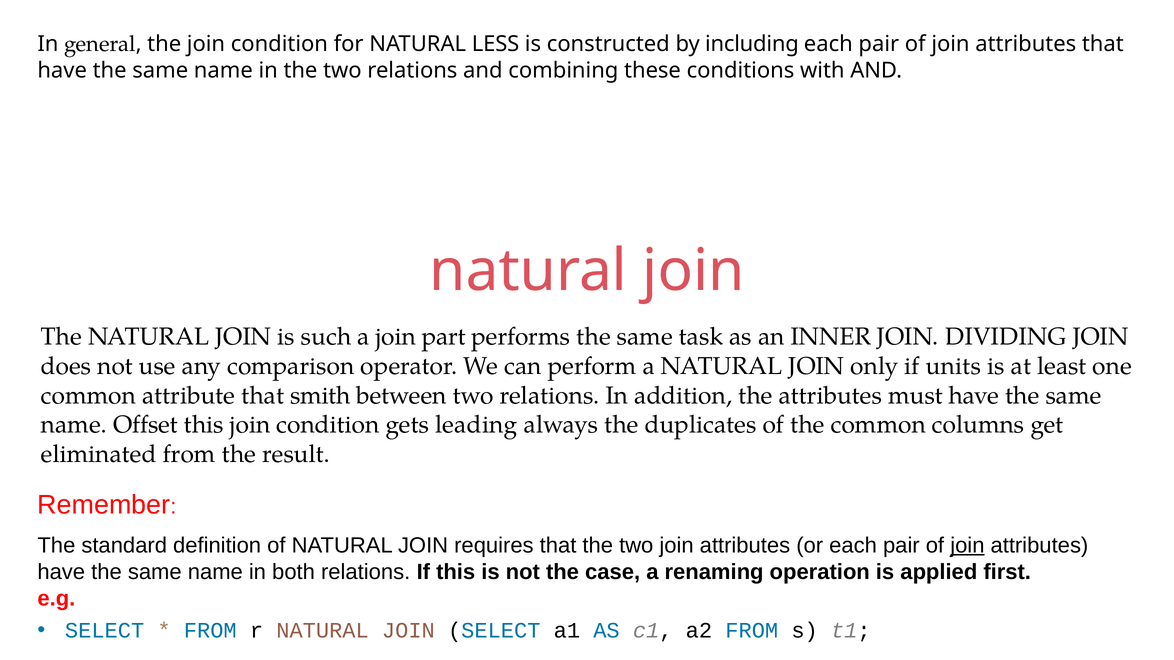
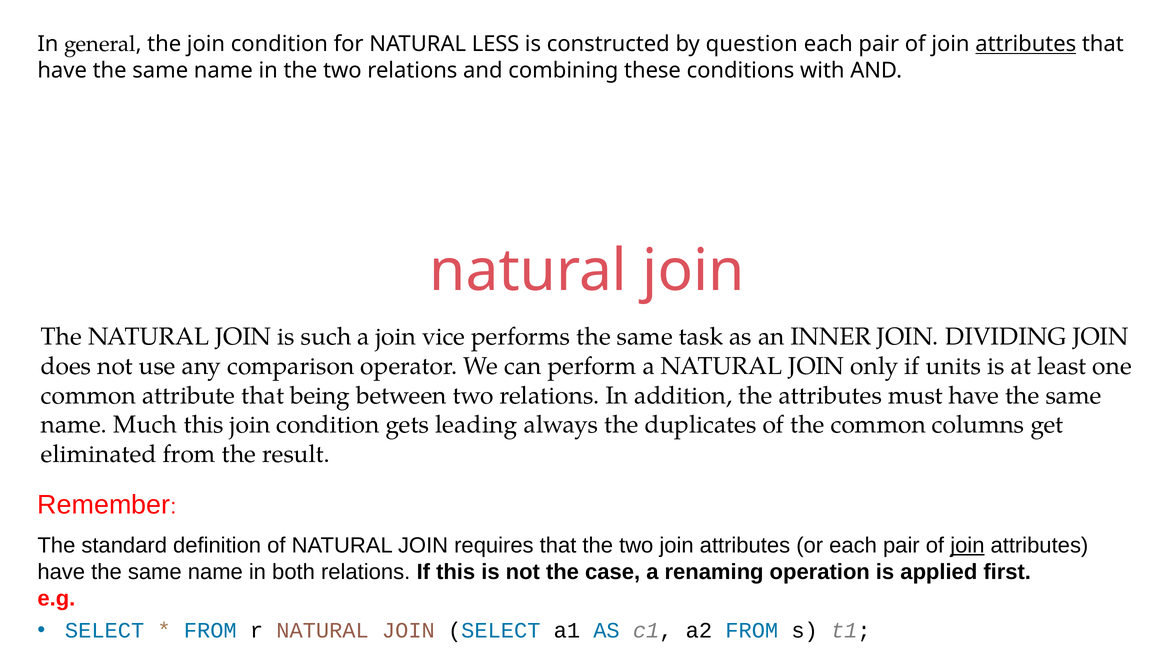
including: including -> question (752, 44)
attributes underline: none -> present (1026, 44)
part: part -> vice (444, 337)
smith: smith -> being (320, 396)
Offset: Offset -> Much (145, 425)
